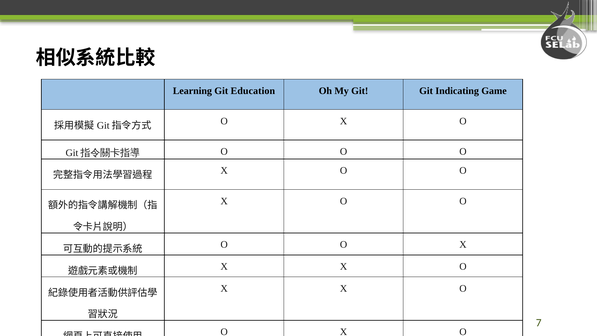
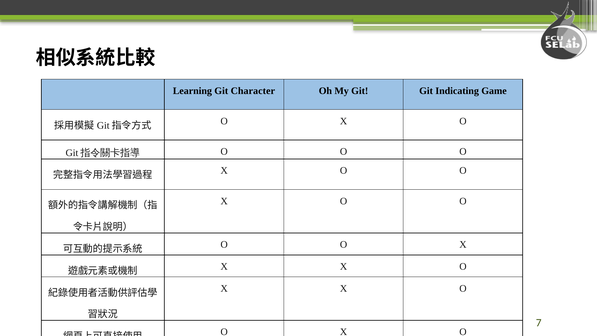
Education: Education -> Character (253, 91)
